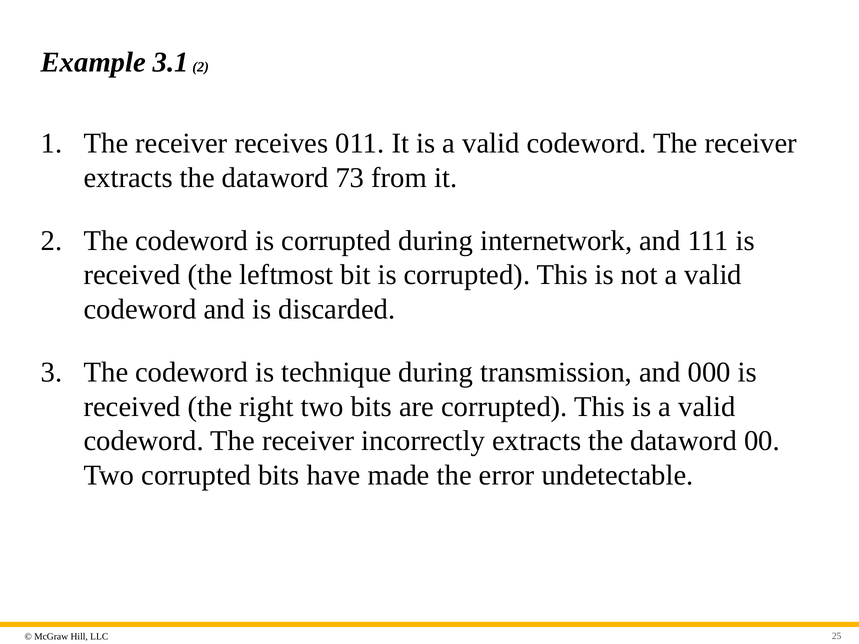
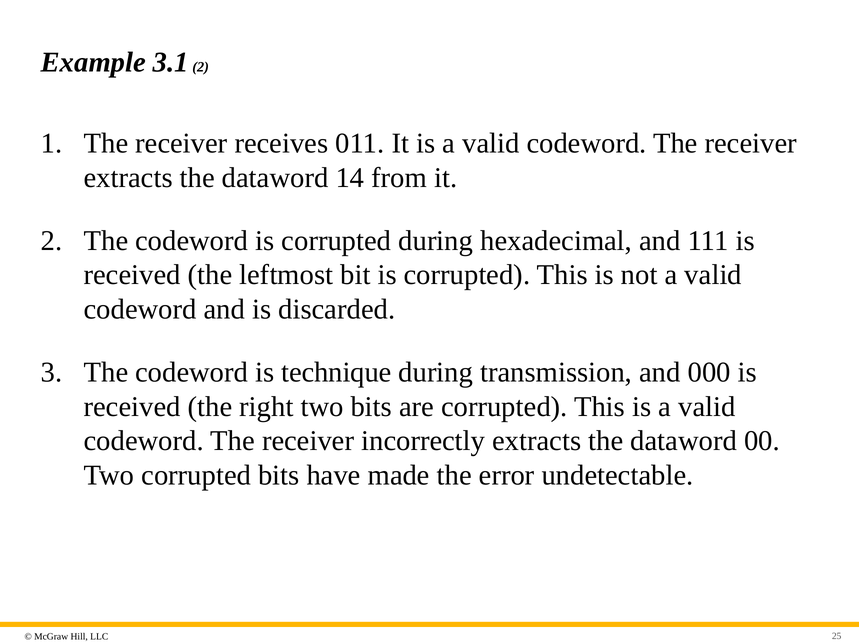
73: 73 -> 14 (350, 178)
internetwork: internetwork -> hexadecimal (556, 241)
